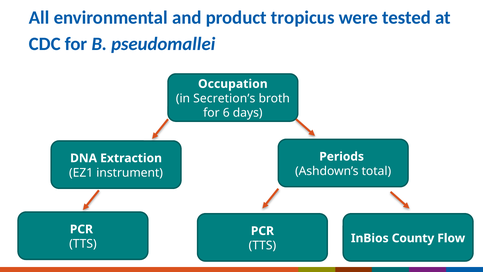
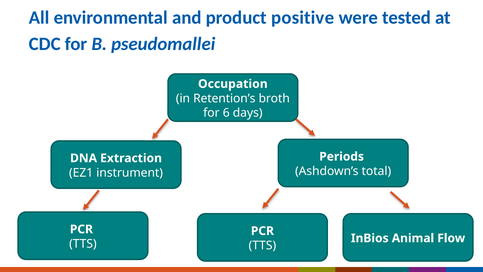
tropicus: tropicus -> positive (303, 18)
Secretion’s: Secretion’s -> Retention’s (224, 98)
County: County -> Animal (413, 238)
